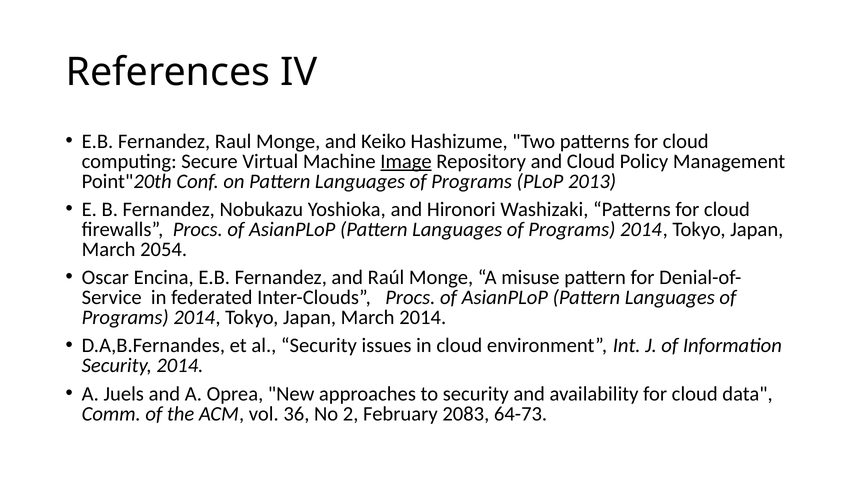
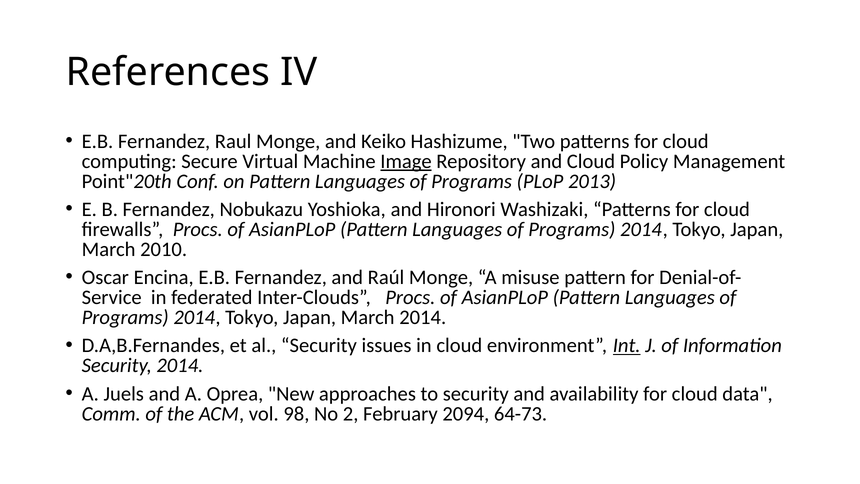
2054: 2054 -> 2010 (164, 249)
Int underline: none -> present (627, 345)
36: 36 -> 98 (296, 414)
2083: 2083 -> 2094 (466, 414)
